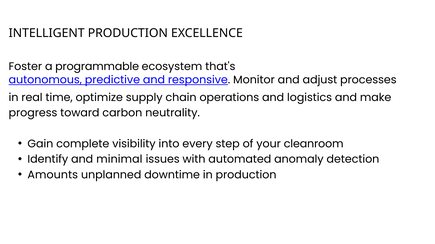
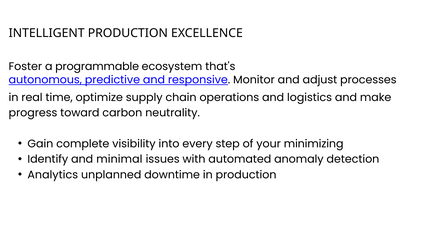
cleanroom: cleanroom -> minimizing (314, 144)
Amounts: Amounts -> Analytics (53, 175)
